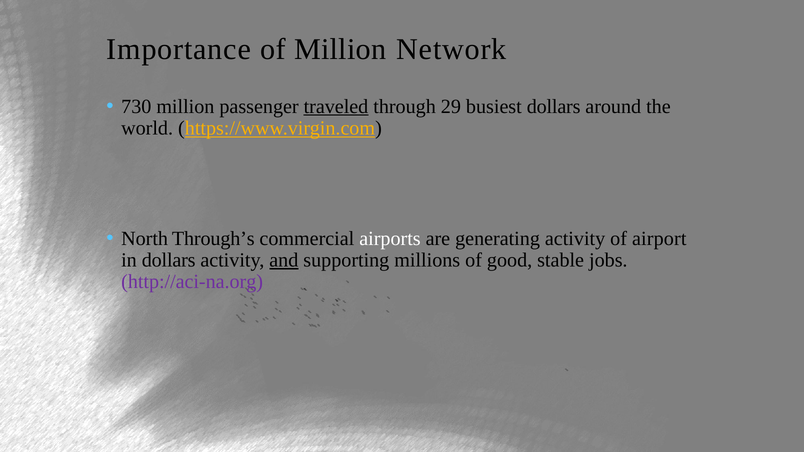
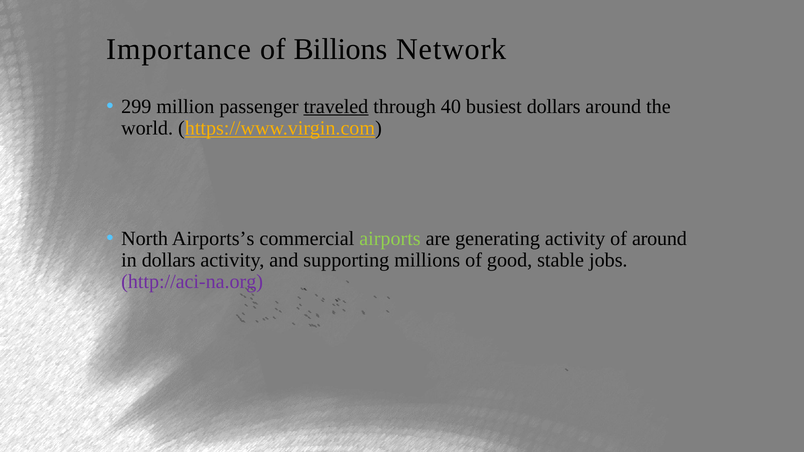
of Million: Million -> Billions (340, 49)
730: 730 -> 299 (136, 107)
29: 29 -> 40 (451, 107)
Through’s: Through’s -> Airports’s (213, 239)
airports colour: white -> light green (390, 239)
of airport: airport -> around (659, 239)
and underline: present -> none (284, 260)
